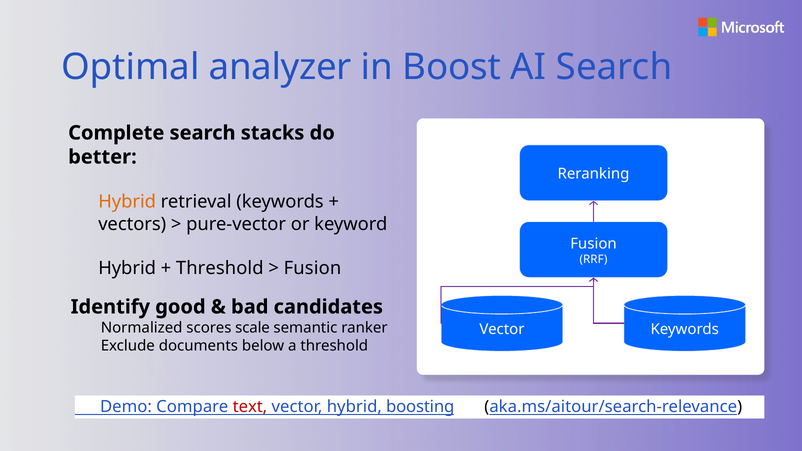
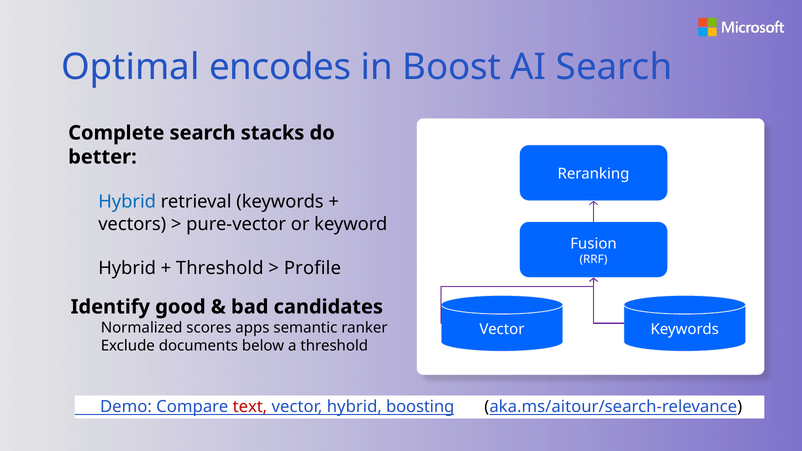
analyzer: analyzer -> encodes (280, 67)
Hybrid colour: orange -> blue (127, 202)
Fusion: Fusion -> Profile (312, 268)
scale: scale -> apps (252, 328)
